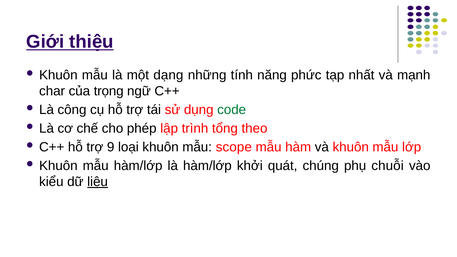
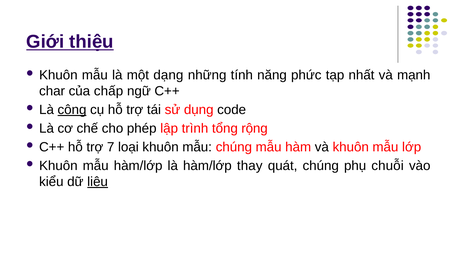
trọng: trọng -> chấp (109, 91)
công underline: none -> present (72, 110)
code colour: green -> black (232, 110)
theo: theo -> rộng (255, 128)
9: 9 -> 7 (111, 147)
mẫu scope: scope -> chúng (234, 147)
khởi: khởi -> thay (250, 166)
